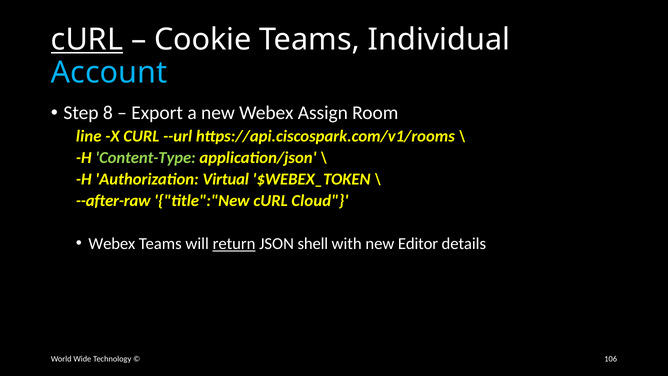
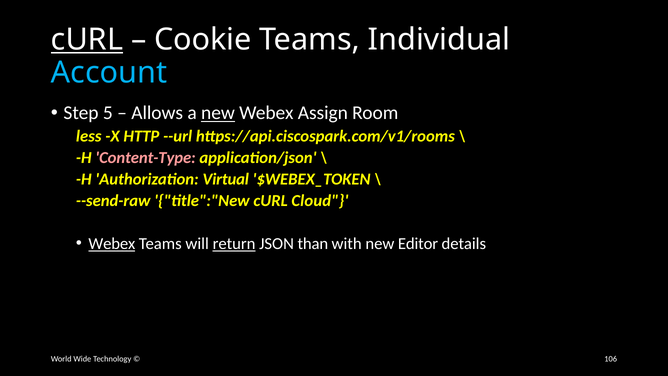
8: 8 -> 5 (108, 113)
Export: Export -> Allows (157, 113)
new underline: none -> present (218, 113)
line: line -> less (89, 136)
X CURL: CURL -> HTTP (141, 136)
Content-Type colour: light green -> pink (146, 157)
--after-raw: --after-raw -> --send-raw (113, 200)
Webex underline: none -> present (112, 243)
shell: shell -> than (313, 243)
